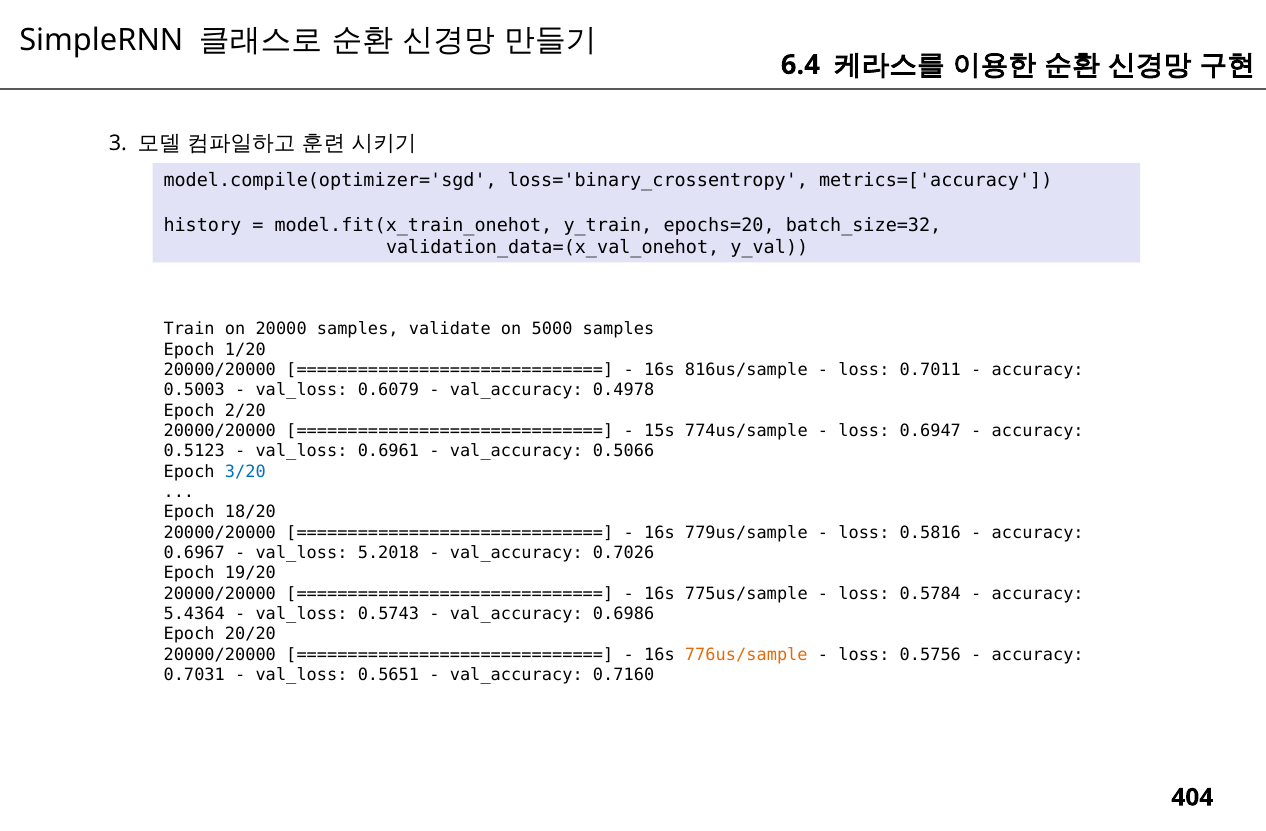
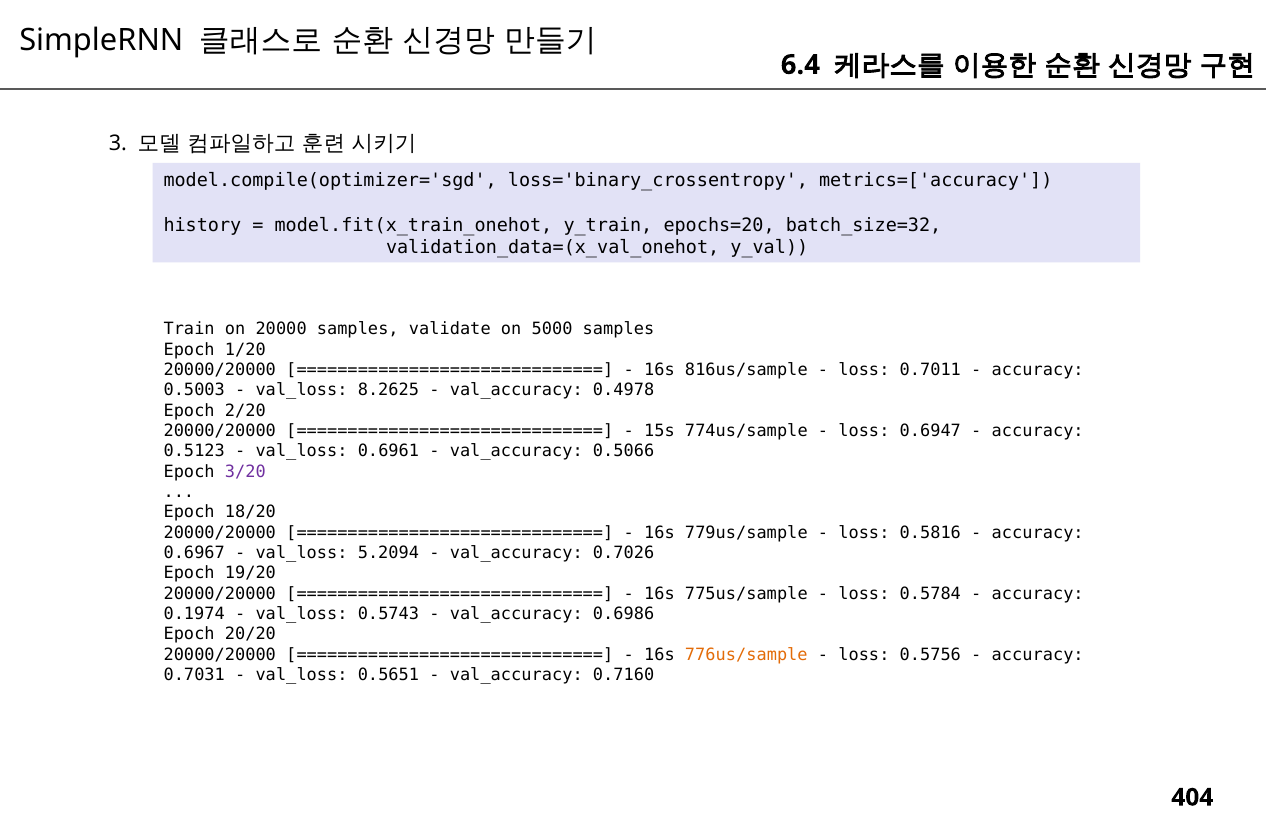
0.6079: 0.6079 -> 8.2625 (388, 390)
3/20 colour: blue -> purple (245, 472)
5.2018: 5.2018 -> 5.2094 (388, 553)
5.4364: 5.4364 -> 0.1974 (194, 614)
